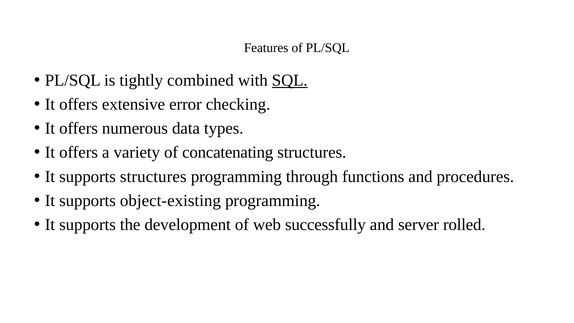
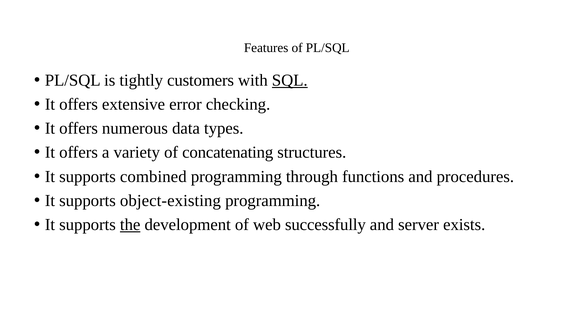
combined: combined -> customers (201, 80)
supports structures: structures -> combined (153, 176)
the underline: none -> present (130, 225)
rolled: rolled -> exists (464, 225)
